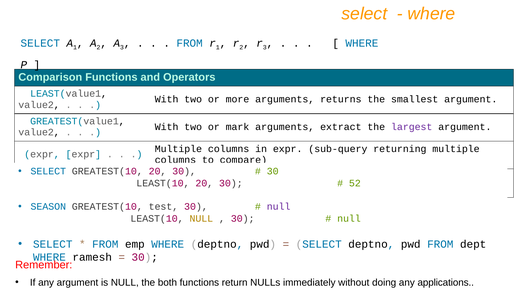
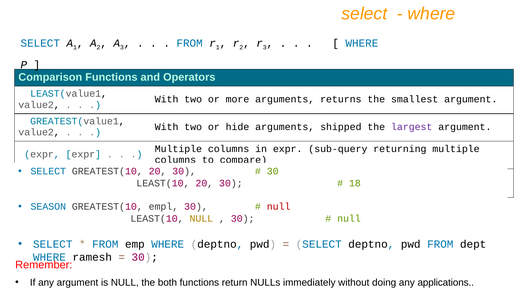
mark: mark -> hide (237, 127)
extract: extract -> shipped (341, 127)
52: 52 -> 18 (355, 183)
test: test -> empl (163, 207)
null colour: purple -> red (279, 207)
